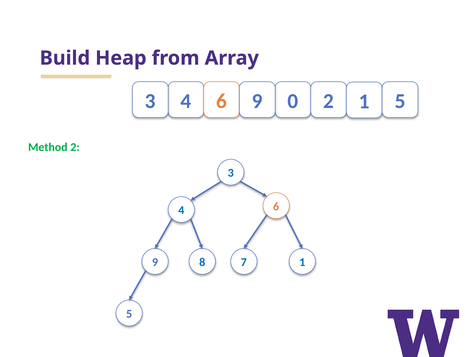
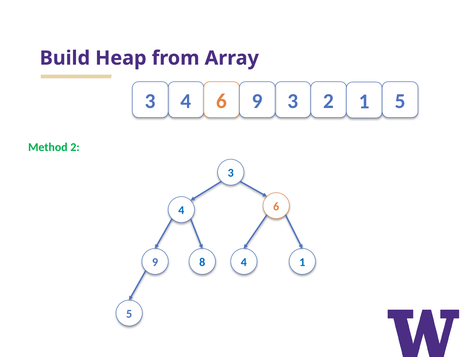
6 0: 0 -> 3 (293, 101)
8 7: 7 -> 4 (244, 262)
